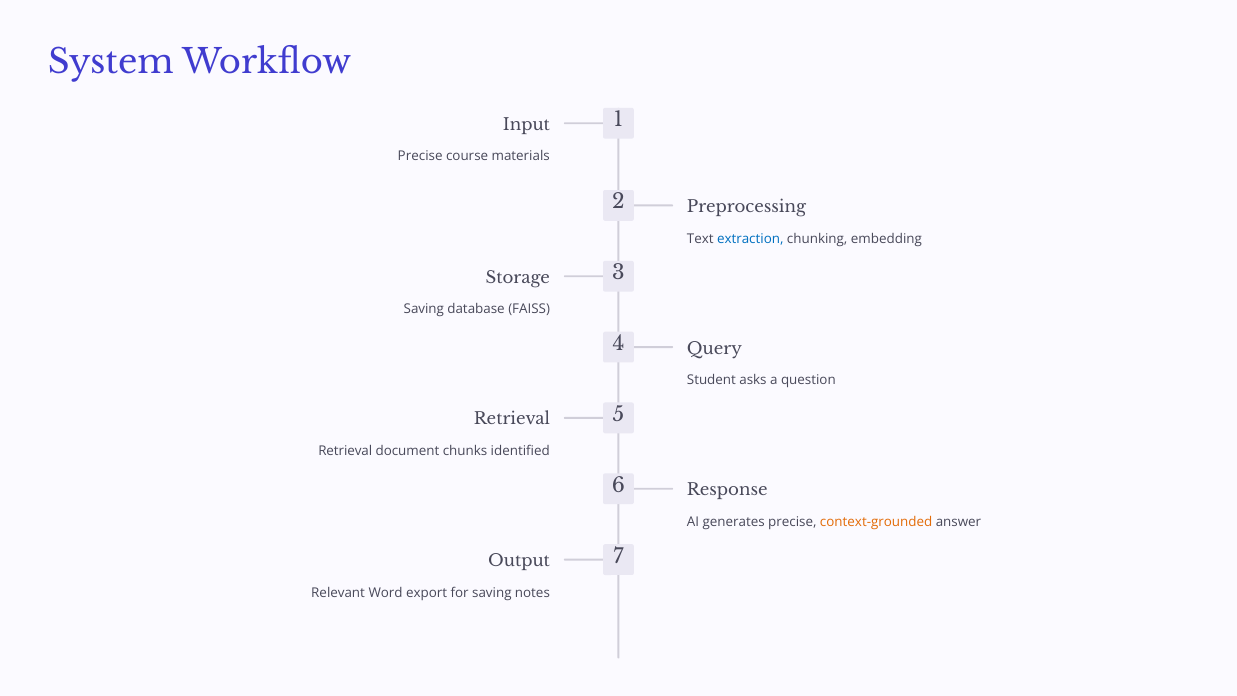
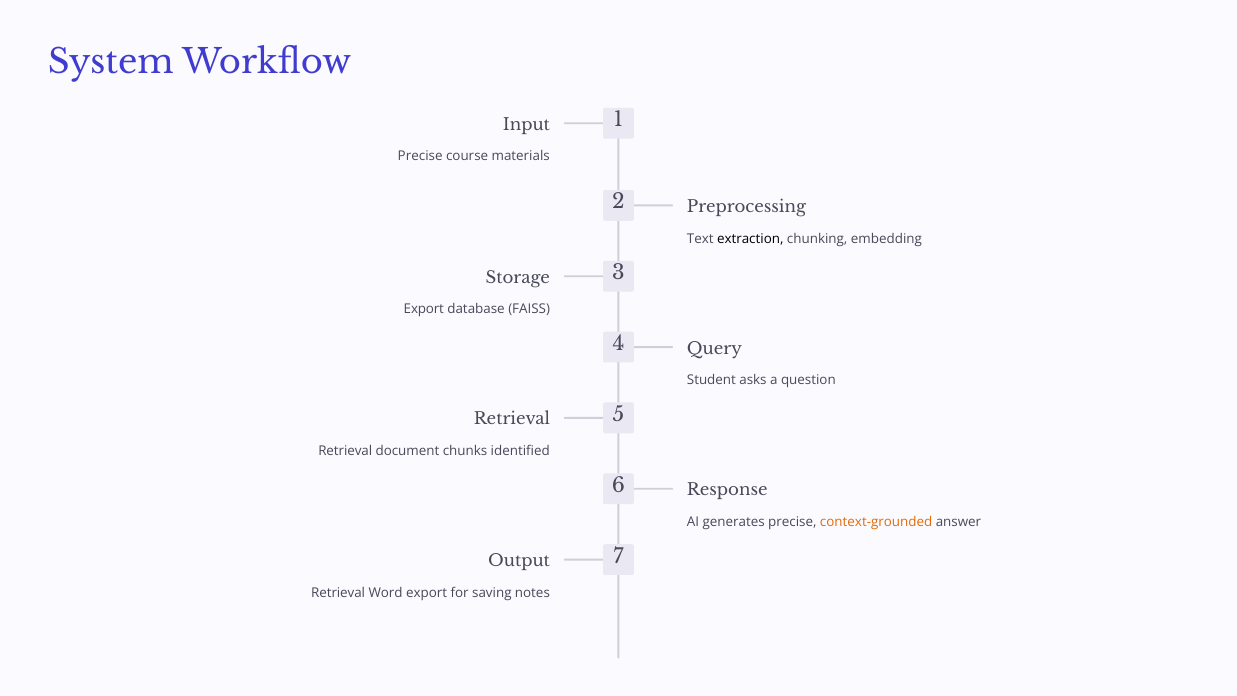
extraction colour: blue -> black (750, 239)
Saving: Saving -> Export (424, 309)
Relevant: Relevant -> Retrieval (338, 593)
